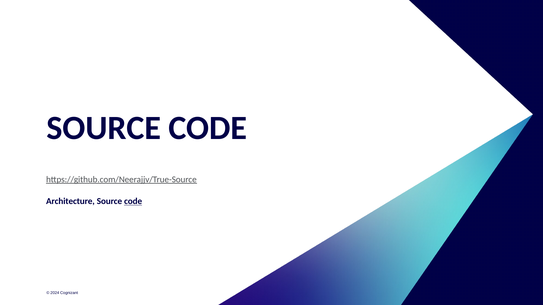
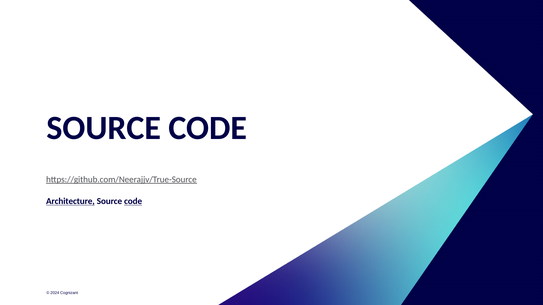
Architecture underline: none -> present (70, 202)
